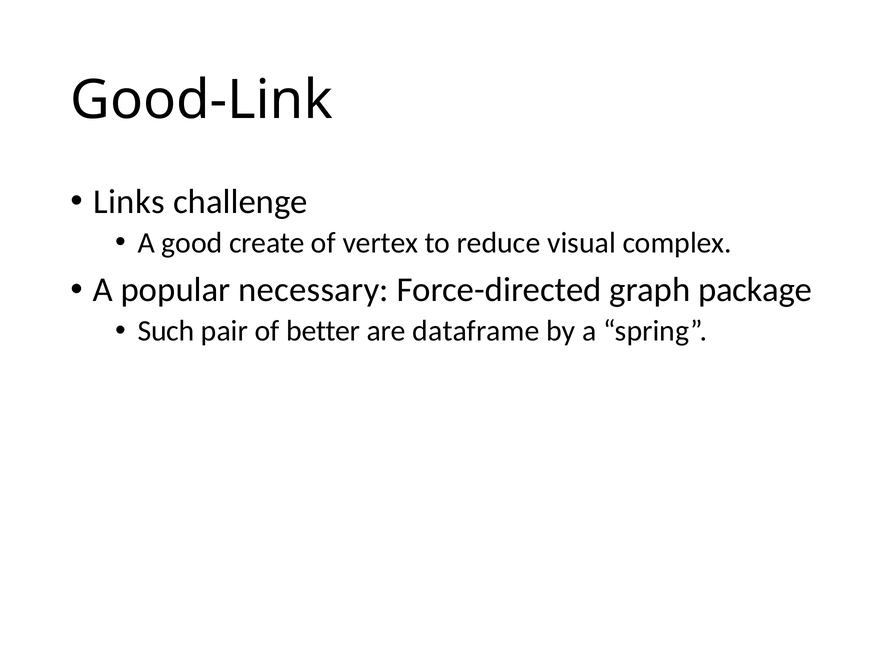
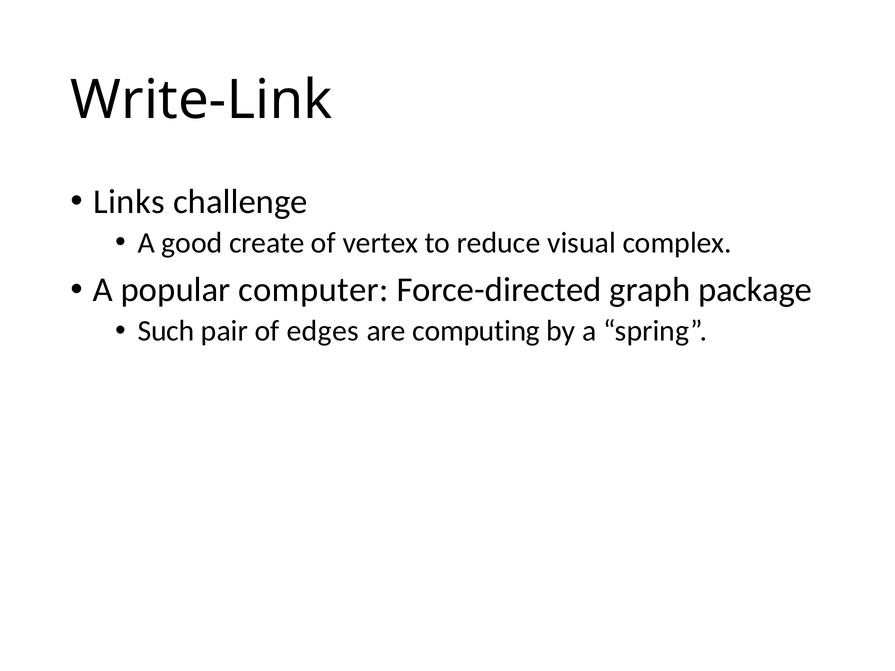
Good-Link: Good-Link -> Write-Link (202, 100)
necessary: necessary -> computer (313, 290)
better: better -> edges (323, 331)
dataframe: dataframe -> computing (476, 331)
